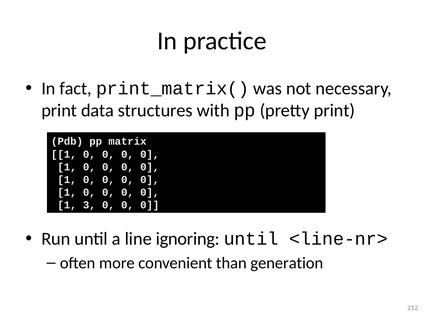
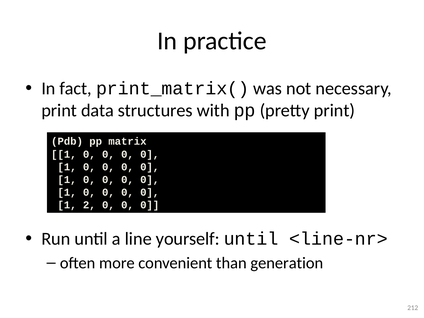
3: 3 -> 2 (89, 205)
ignoring: ignoring -> yourself (188, 239)
